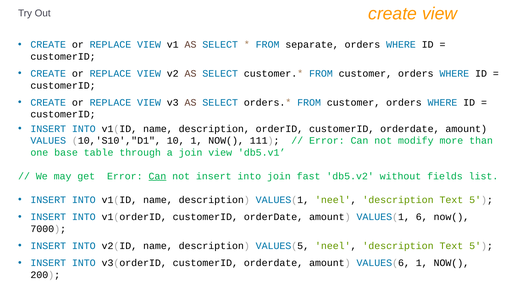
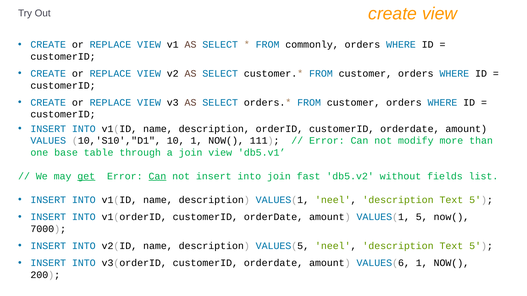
separate: separate -> commonly (312, 45)
get underline: none -> present (86, 176)
VALUES(1 6: 6 -> 5 (422, 217)
